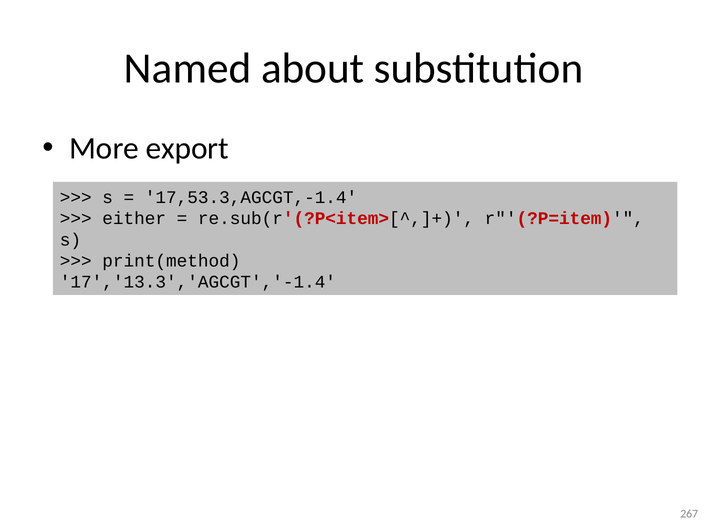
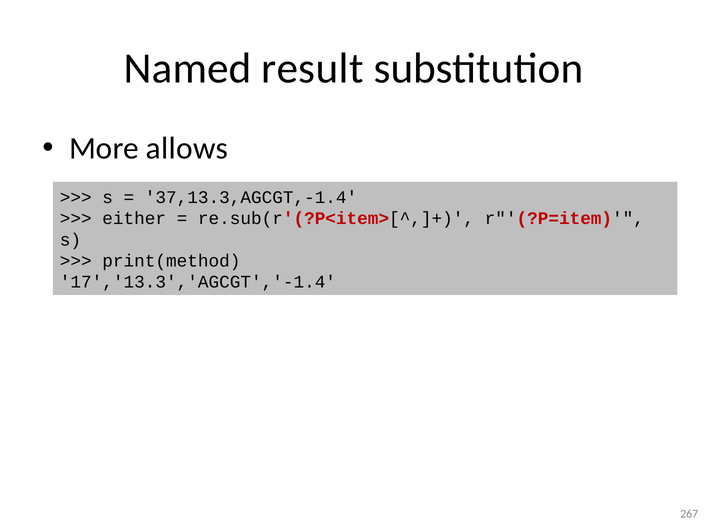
about: about -> result (312, 69)
export: export -> allows (187, 149)
17,53.3,AGCGT,-1.4: 17,53.3,AGCGT,-1.4 -> 37,13.3,AGCGT,-1.4 (251, 197)
